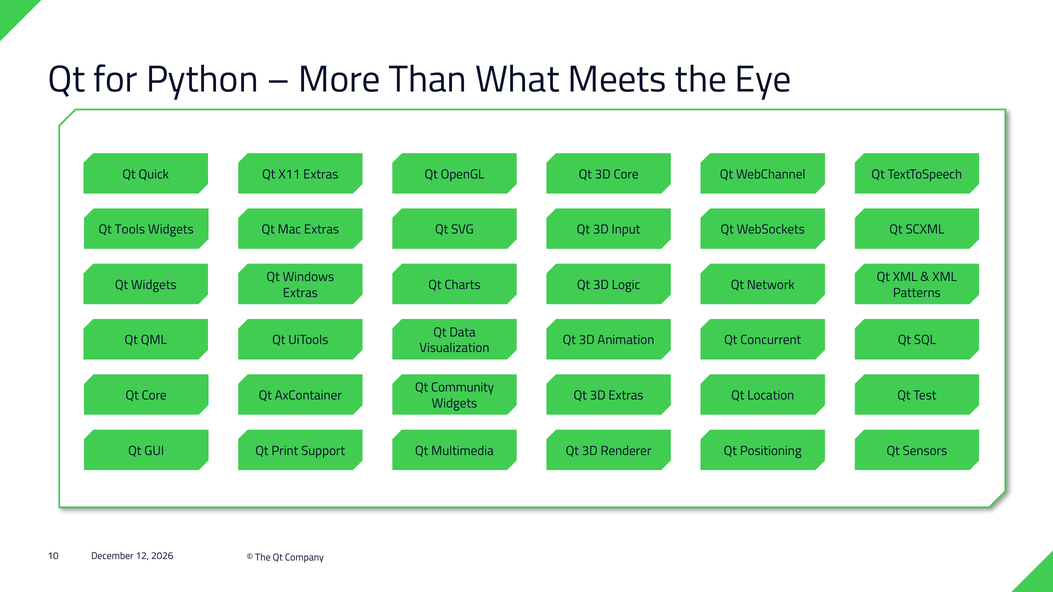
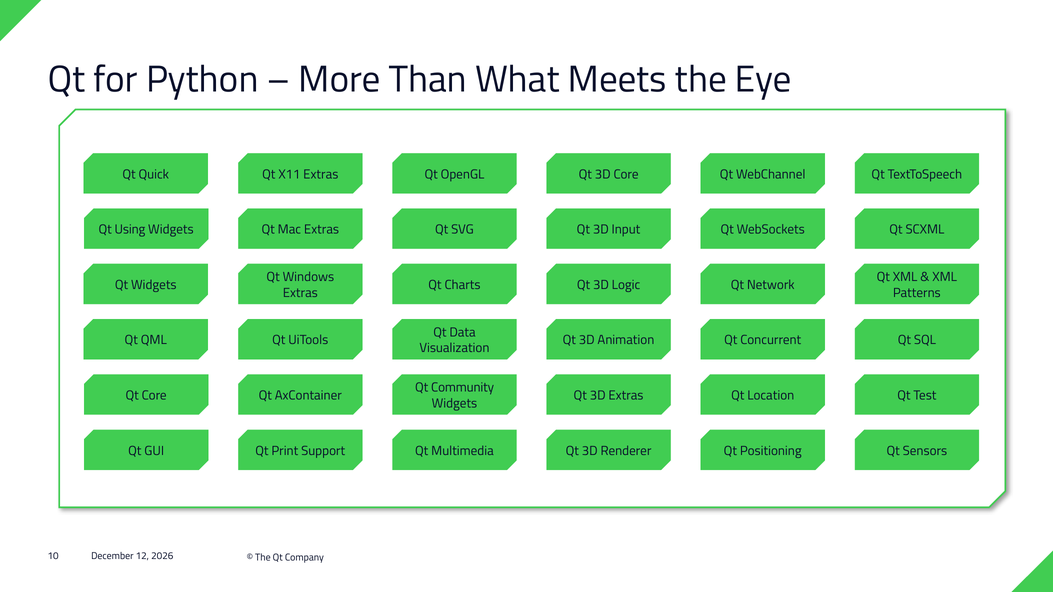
Tools: Tools -> Using (130, 230)
